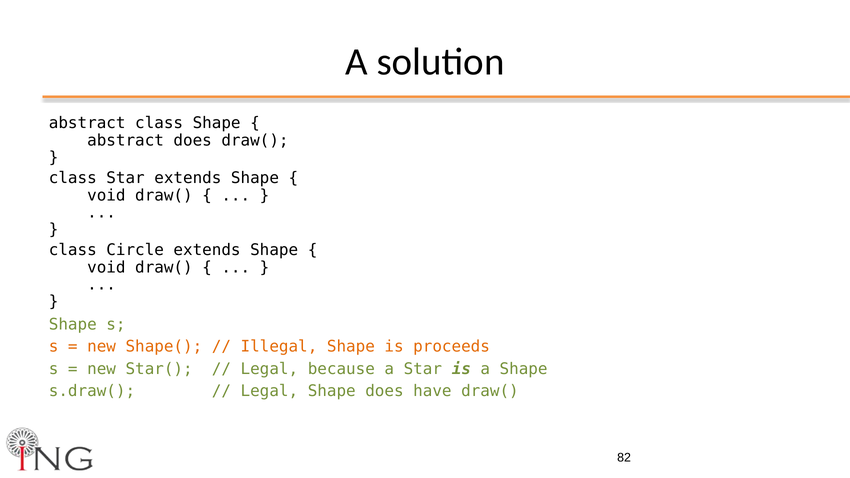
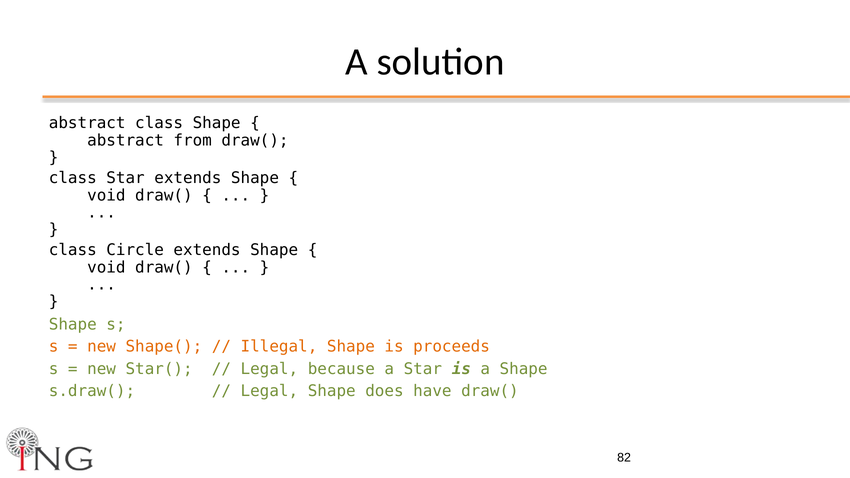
abstract does: does -> from (193, 140)
